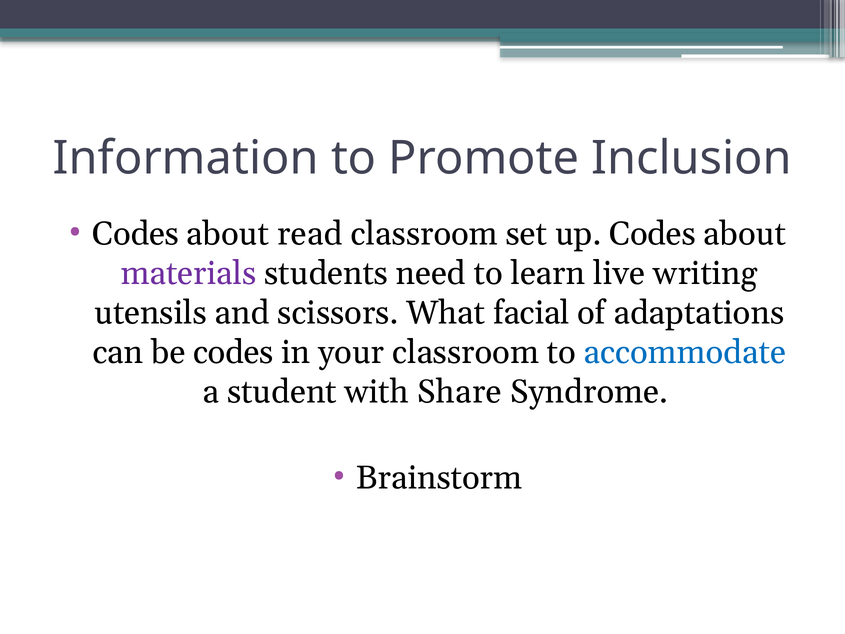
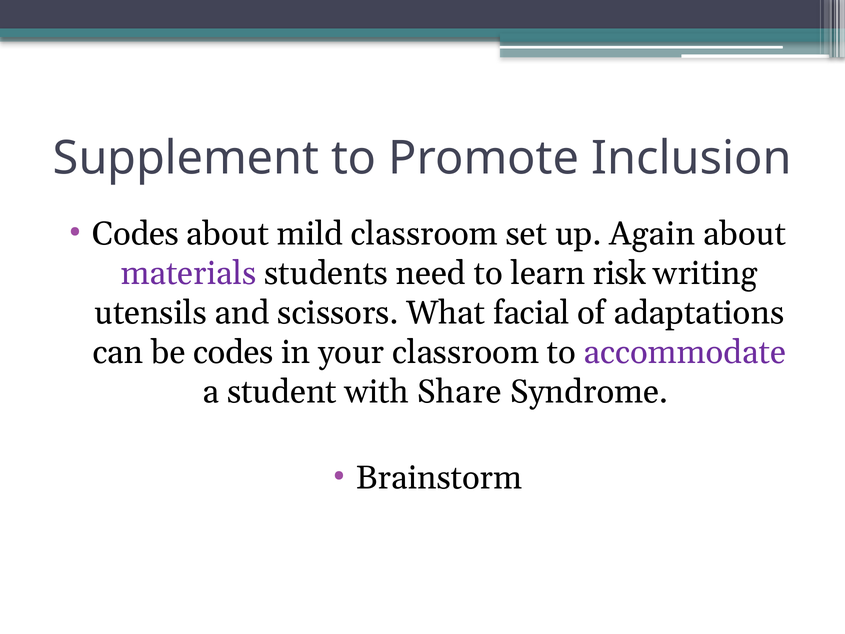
Information: Information -> Supplement (186, 158)
read: read -> mild (310, 234)
up Codes: Codes -> Again (652, 234)
live: live -> risk (619, 273)
accommodate colour: blue -> purple (685, 352)
